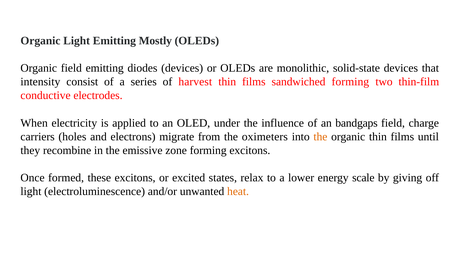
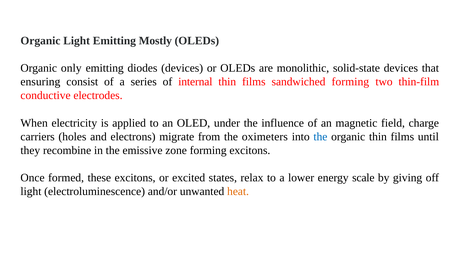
Organic field: field -> only (71, 68)
intensity: intensity -> ensuring (40, 82)
harvest: harvest -> internal (195, 82)
bandgaps: bandgaps -> magnetic (356, 123)
the colour: orange -> blue (320, 137)
